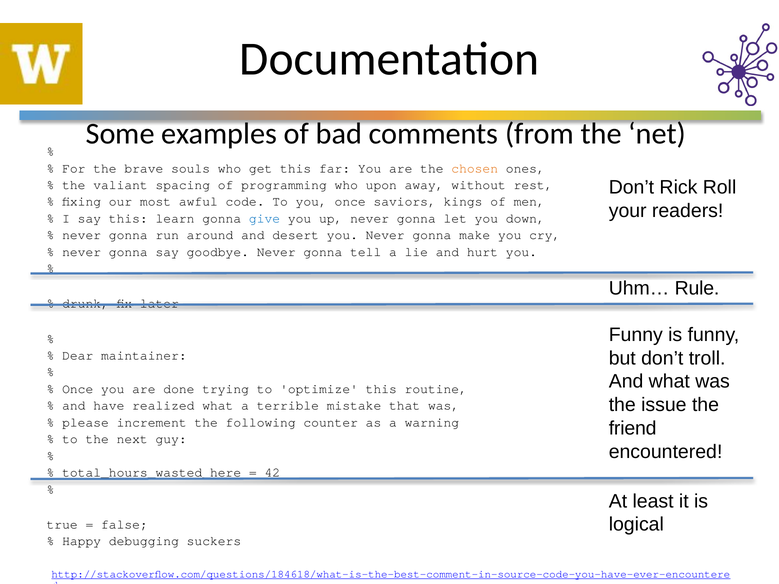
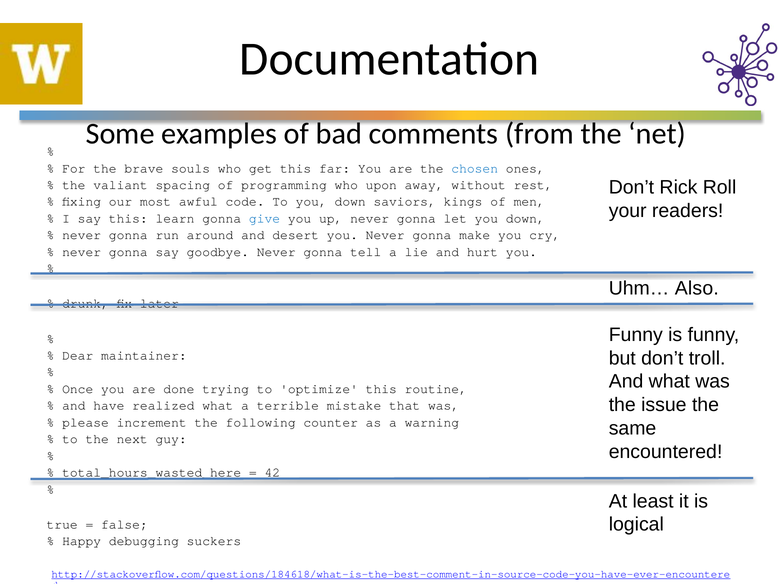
chosen colour: orange -> blue (475, 168)
To you once: once -> down (350, 202)
Rule: Rule -> Also (697, 289)
friend: friend -> same (633, 428)
